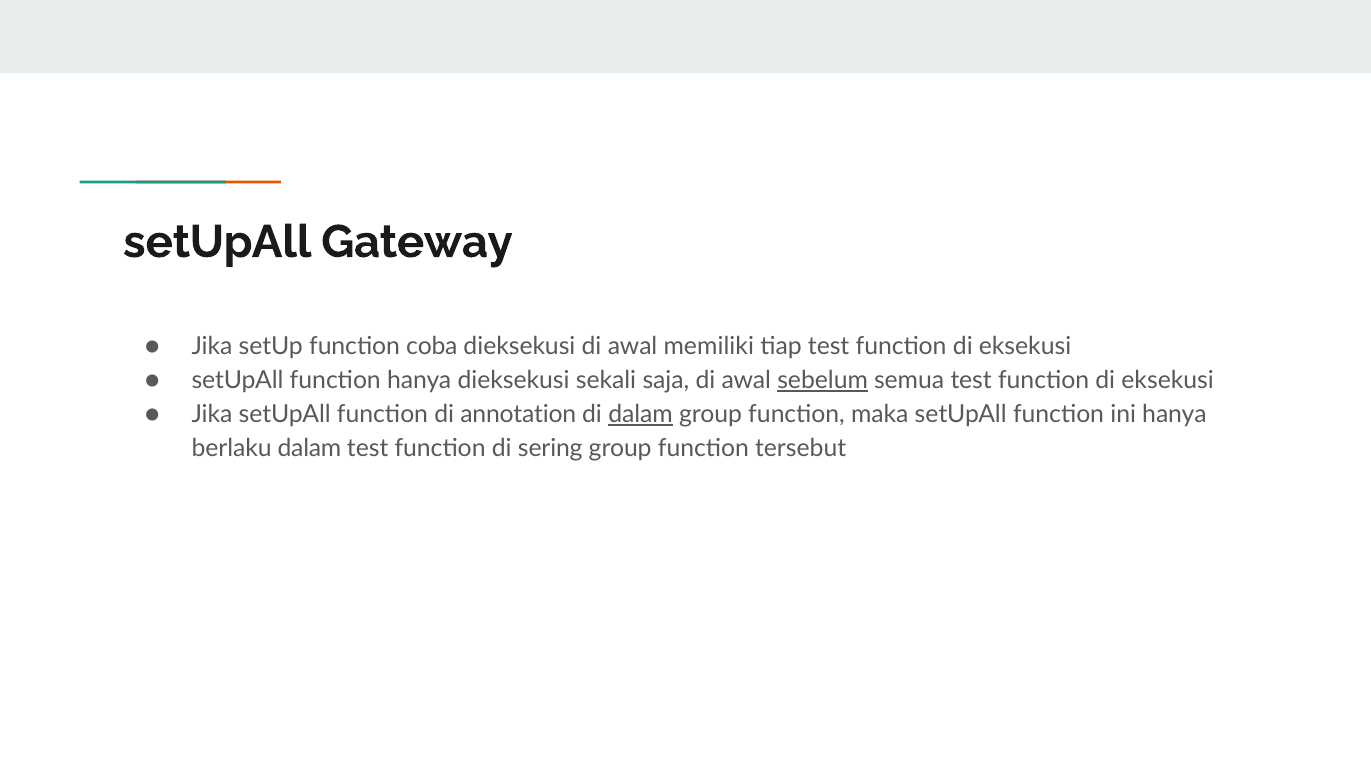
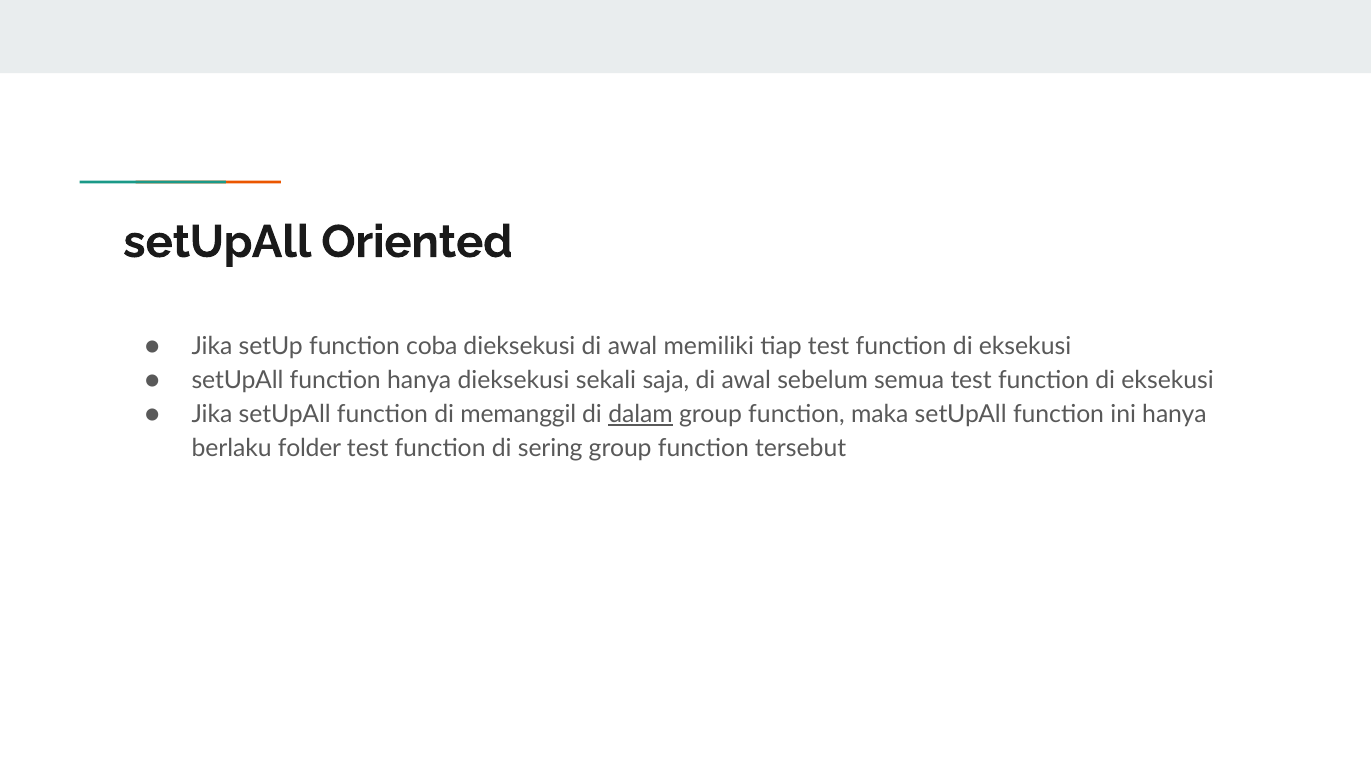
Gateway: Gateway -> Oriented (417, 242)
sebelum underline: present -> none (823, 380)
annotation: annotation -> memanggil (518, 414)
berlaku dalam: dalam -> folder (309, 448)
